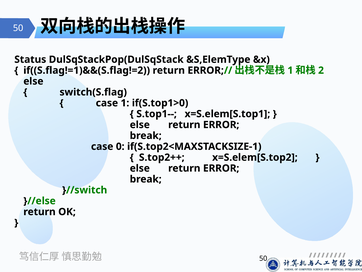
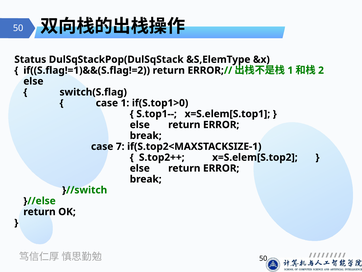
0: 0 -> 7 (120, 146)
